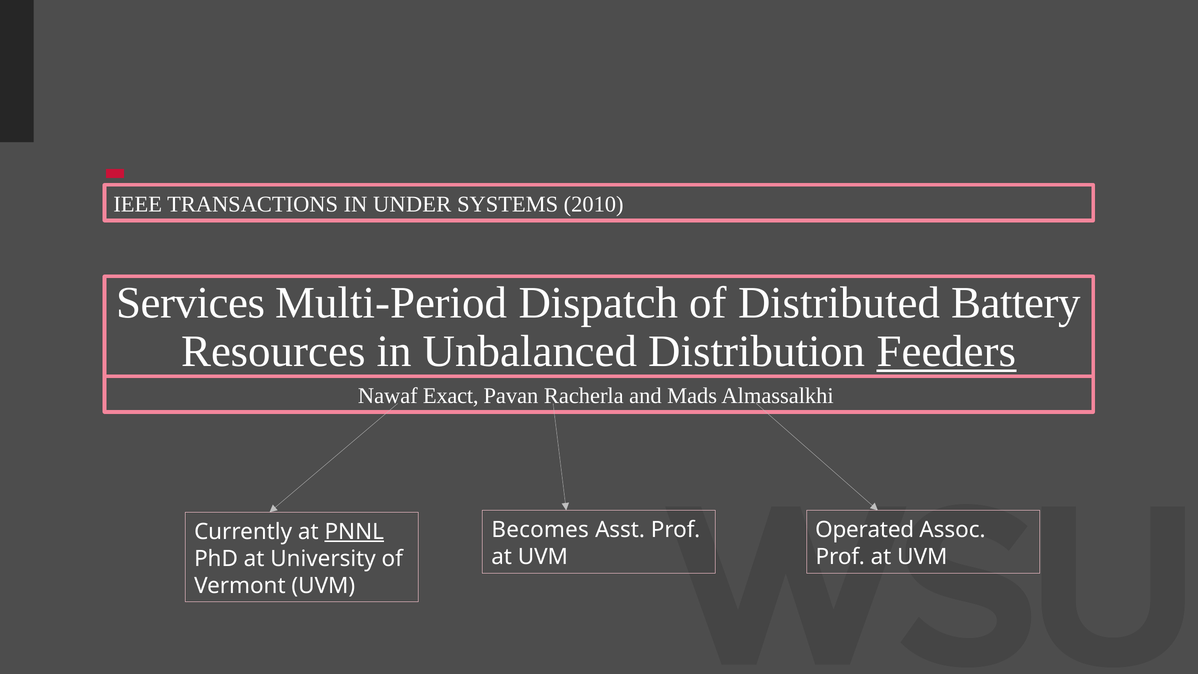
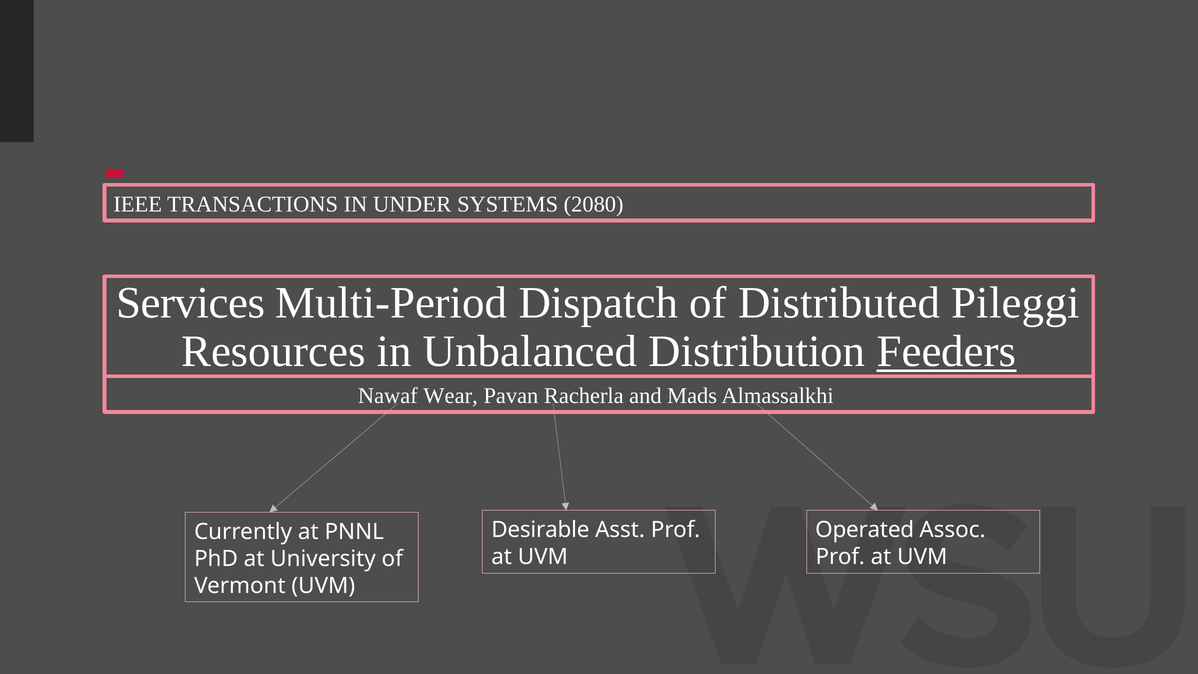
2010: 2010 -> 2080 (594, 204)
Battery: Battery -> Pileggi (1016, 303)
Exact: Exact -> Wear (451, 396)
Becomes: Becomes -> Desirable (540, 530)
PNNL underline: present -> none (354, 532)
